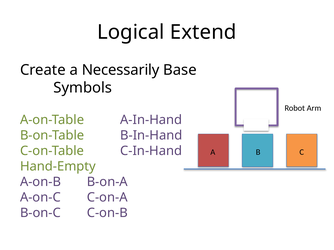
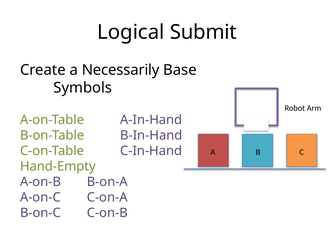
Extend: Extend -> Submit (203, 32)
